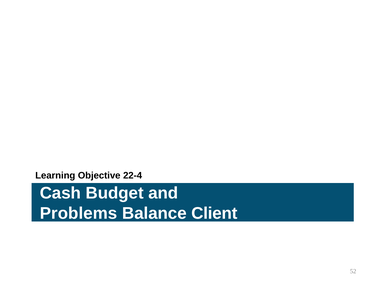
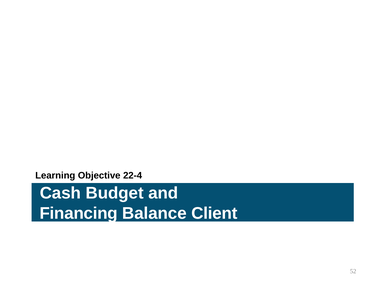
Problems: Problems -> Financing (79, 214)
